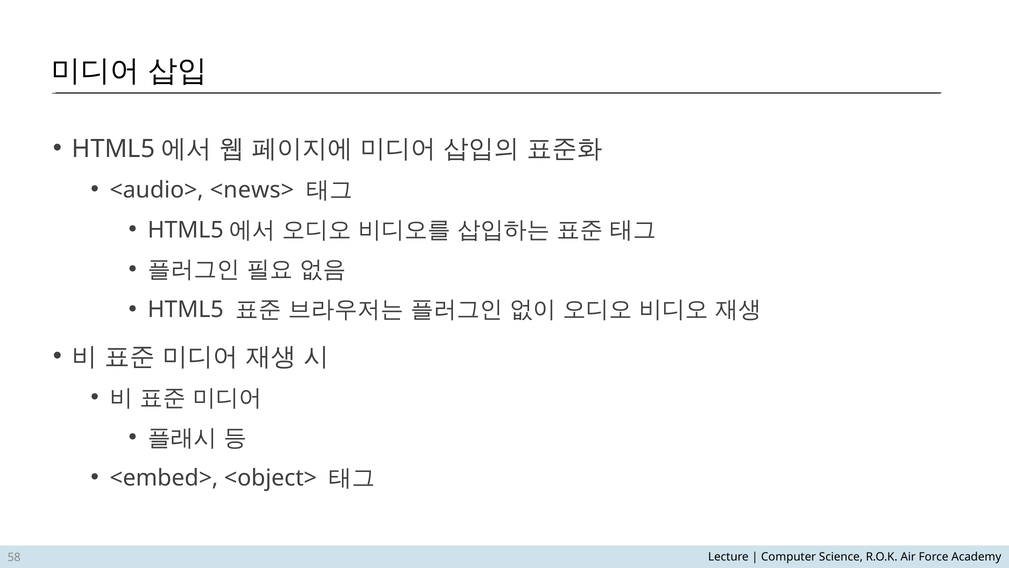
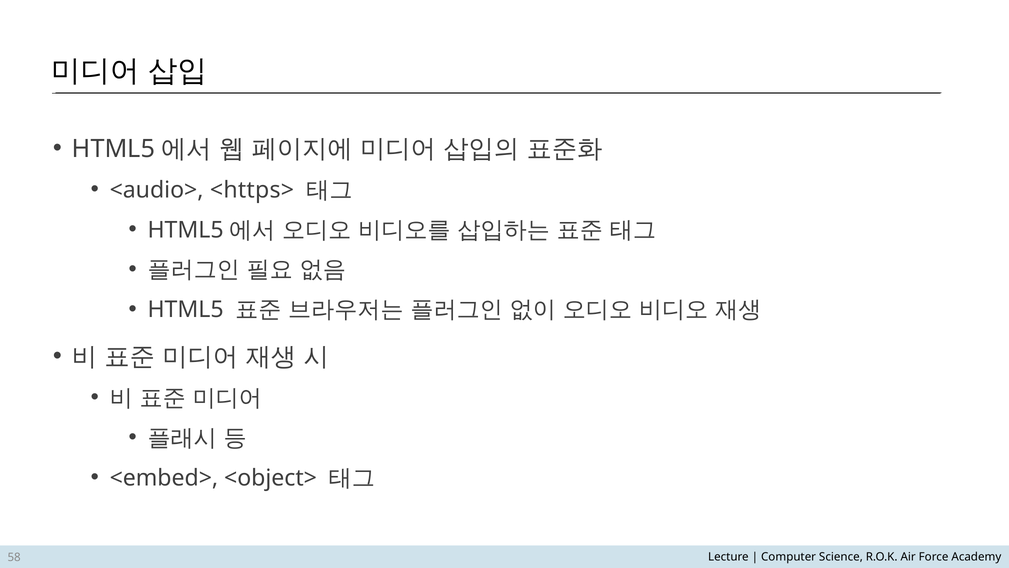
<news>: <news> -> <https> (252, 190)
